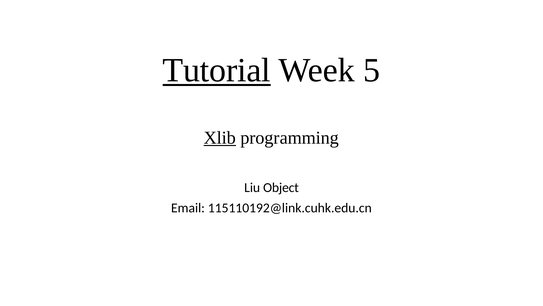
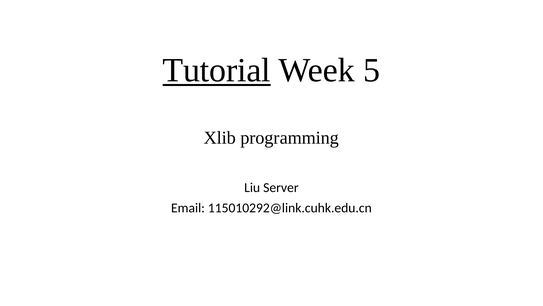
Xlib underline: present -> none (220, 137)
Object: Object -> Server (281, 187)
115110192@link.cuhk.edu.cn: 115110192@link.cuhk.edu.cn -> 115010292@link.cuhk.edu.cn (290, 208)
